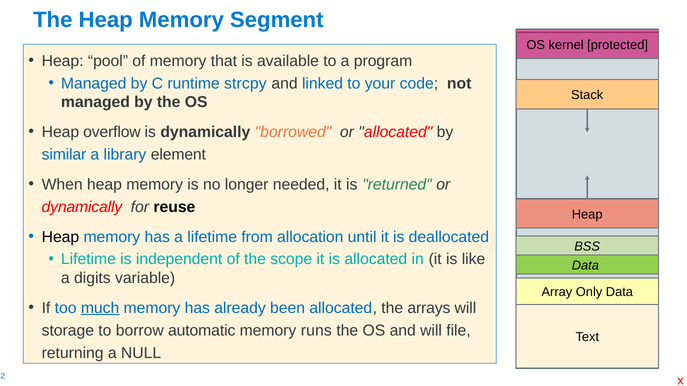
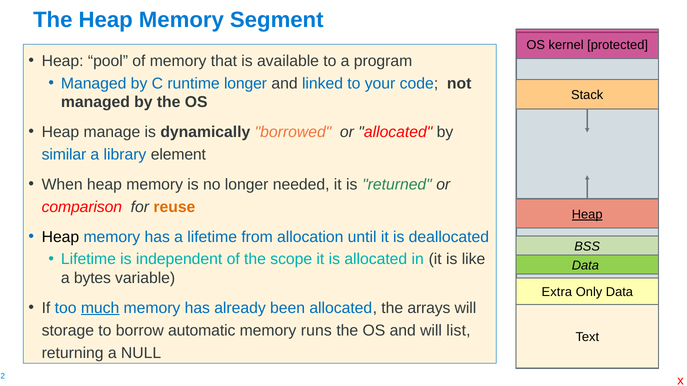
runtime strcpy: strcpy -> longer (246, 83)
overflow: overflow -> manage (112, 132)
dynamically: dynamically -> comparison (82, 207)
reuse colour: black -> orange (174, 207)
Heap underline: none -> present (587, 215)
digits: digits -> bytes (92, 278)
Array: Array -> Extra (557, 292)
file: file -> list (458, 331)
